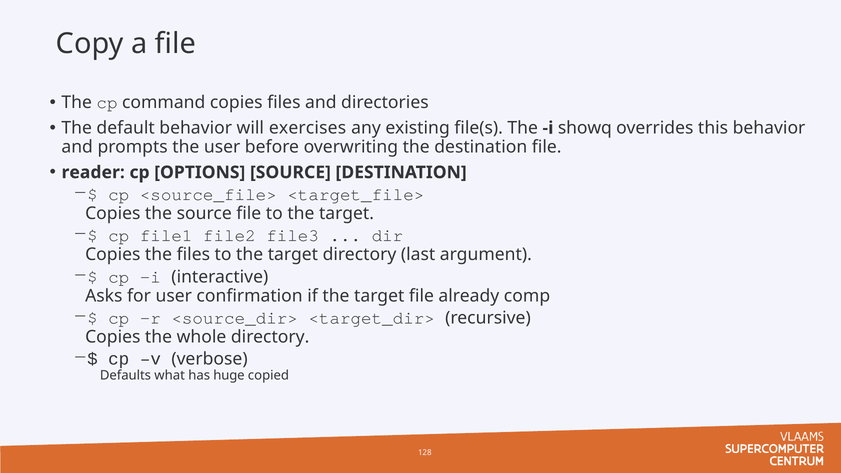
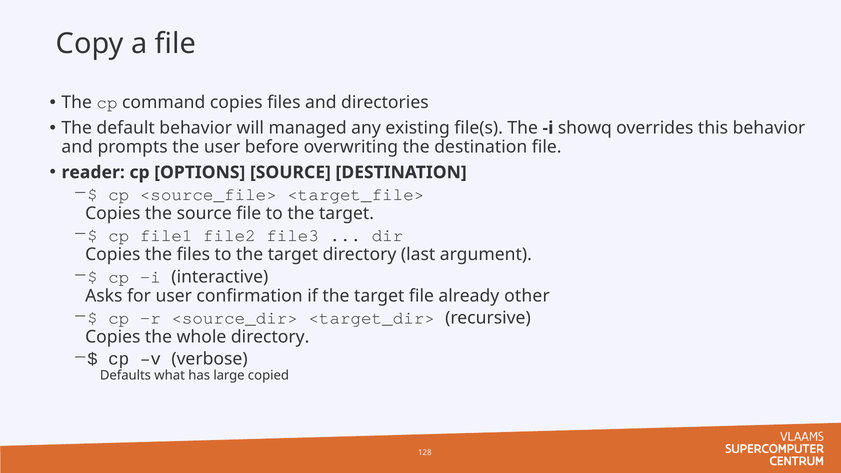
exercises: exercises -> managed (308, 128)
comp: comp -> other (527, 296)
huge: huge -> large (229, 376)
